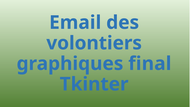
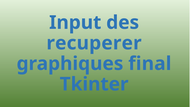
Email: Email -> Input (75, 23)
volontiers: volontiers -> recuperer (94, 43)
